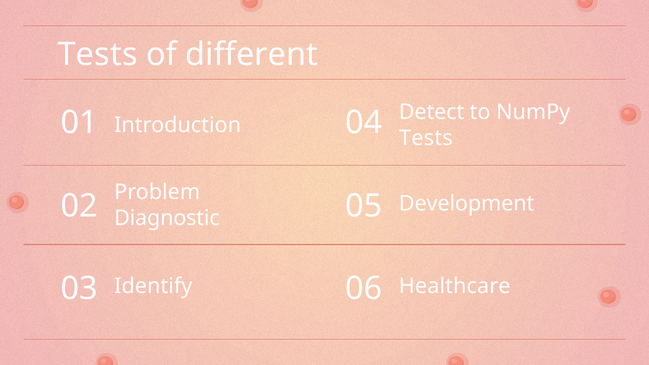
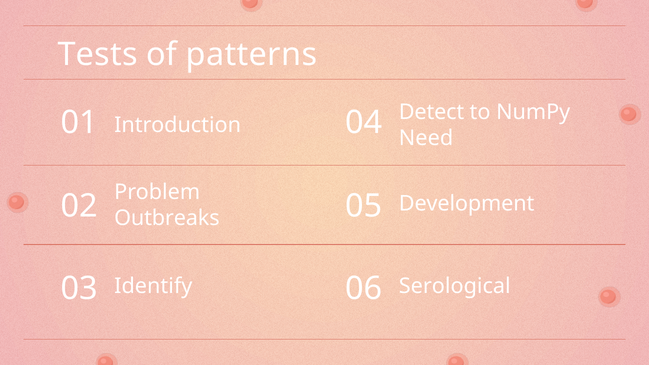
different: different -> patterns (252, 54)
Tests: Tests -> Need (426, 138)
Diagnostic: Diagnostic -> Outbreaks (167, 218)
Healthcare: Healthcare -> Serological (455, 286)
